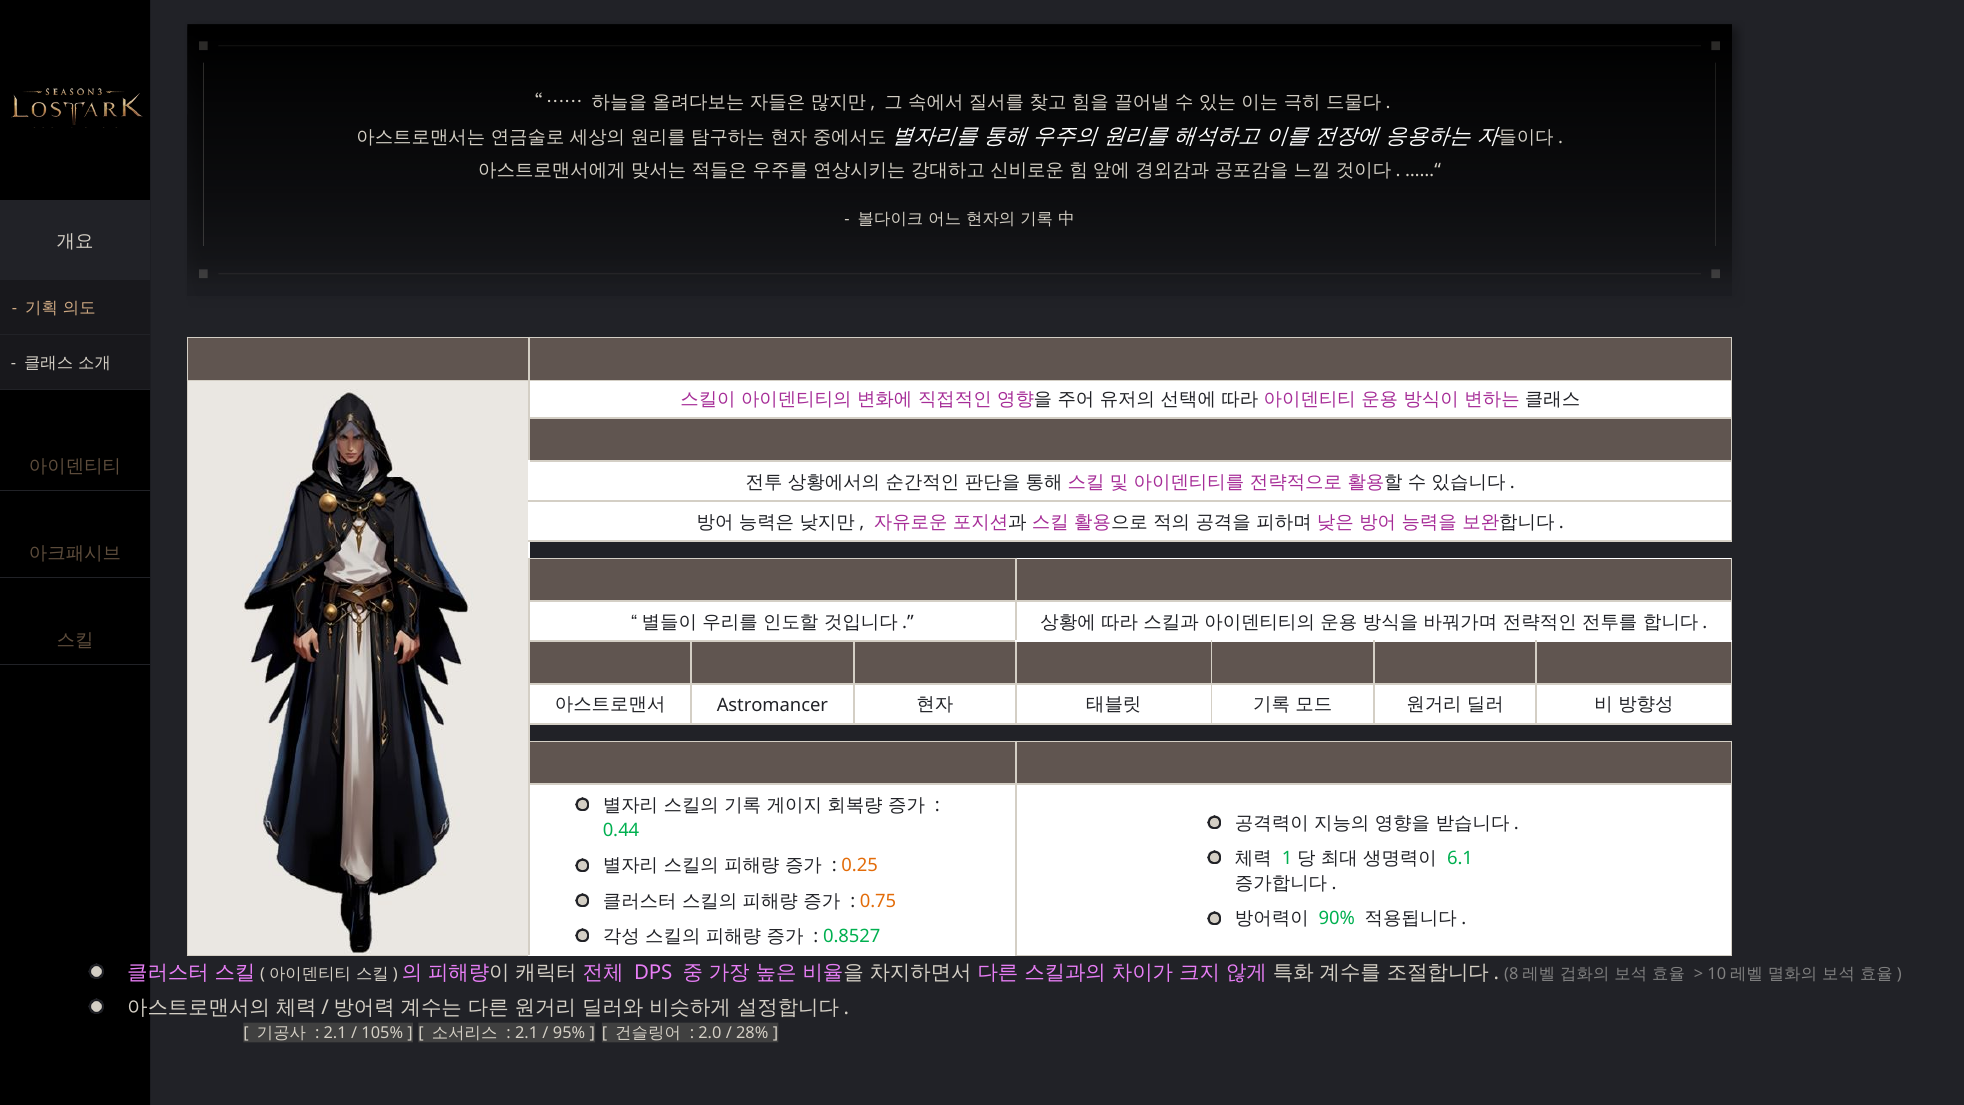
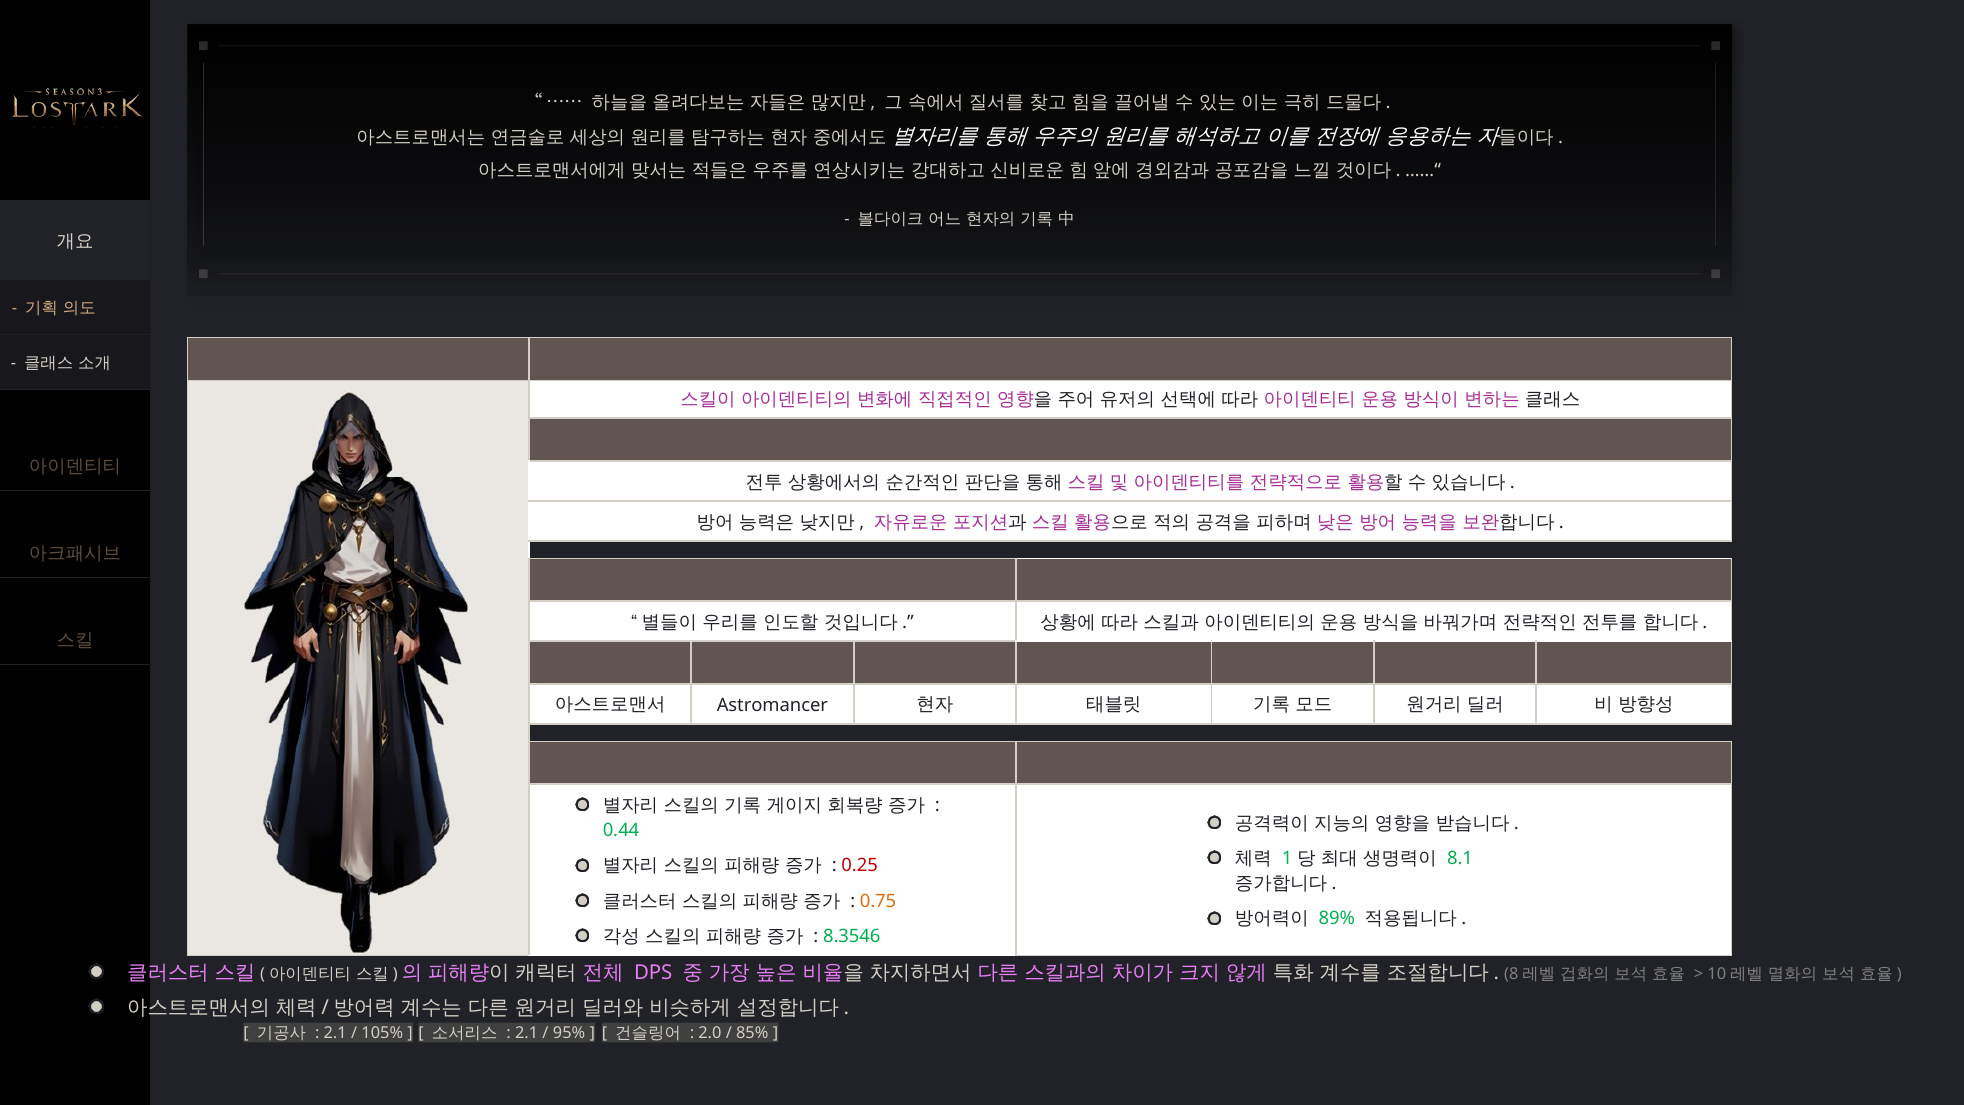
6.1: 6.1 -> 8.1 (1460, 858)
0.25 colour: orange -> red (860, 866)
90%: 90% -> 89% (1337, 918)
0.8527: 0.8527 -> 8.3546 (852, 936)
28%: 28% -> 85% (752, 1033)
